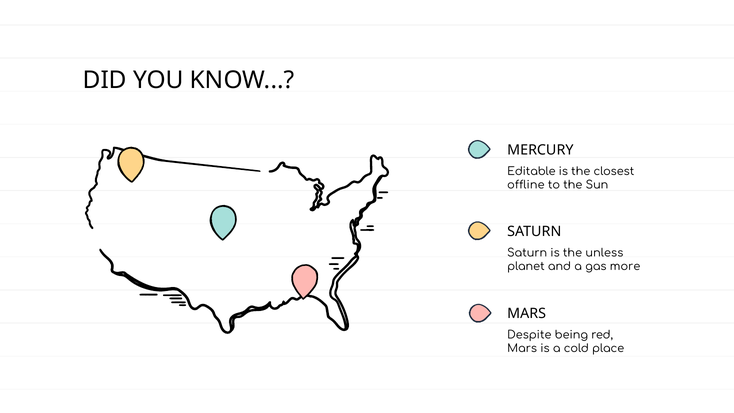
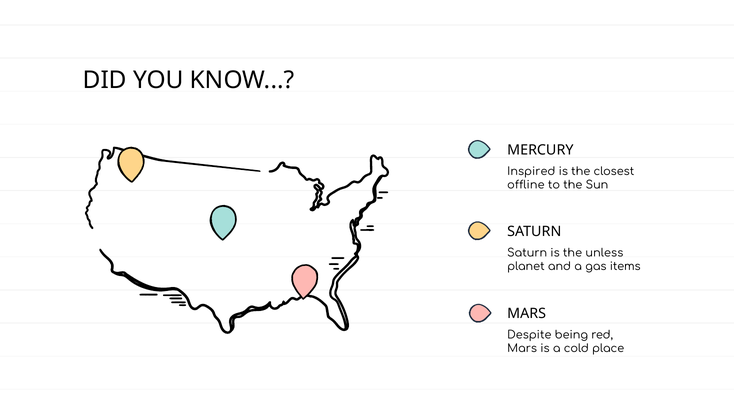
Editable: Editable -> Inspired (531, 171)
more: more -> items (625, 267)
